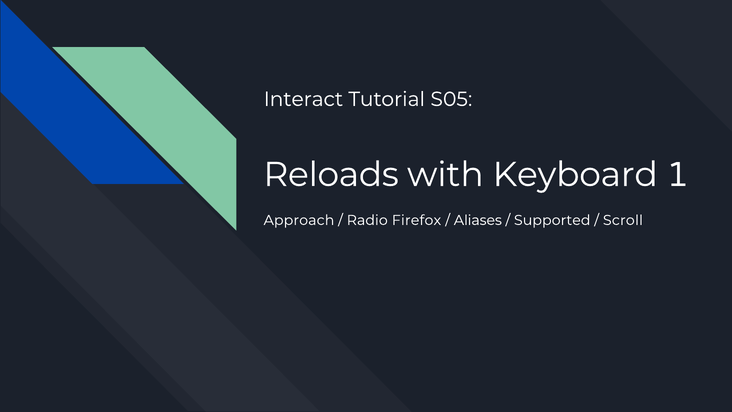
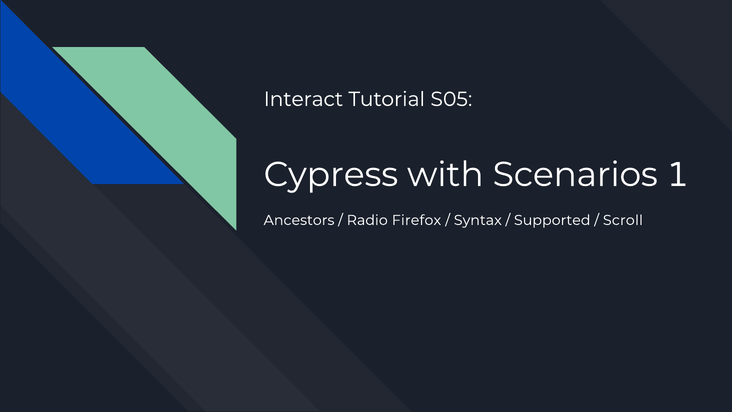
Reloads: Reloads -> Cypress (331, 175)
Keyboard: Keyboard -> Scenarios (575, 175)
Approach: Approach -> Ancestors (299, 220)
Aliases: Aliases -> Syntax (478, 220)
